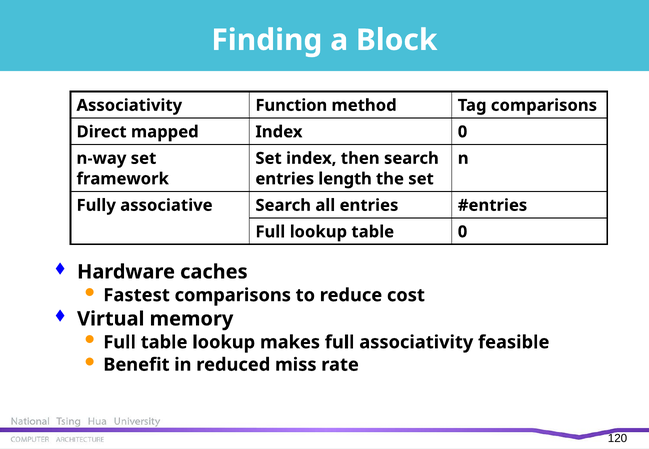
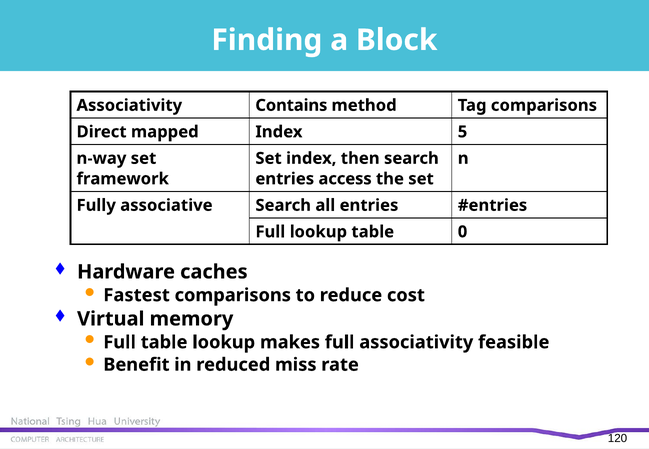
Function: Function -> Contains (291, 105)
Index 0: 0 -> 5 (463, 132)
length: length -> access (345, 179)
